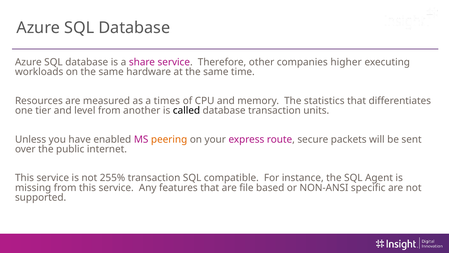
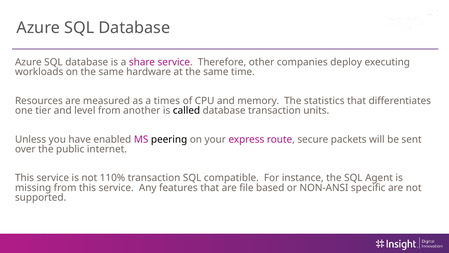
higher: higher -> deploy (346, 62)
peering colour: orange -> black (169, 139)
255%: 255% -> 110% (112, 178)
